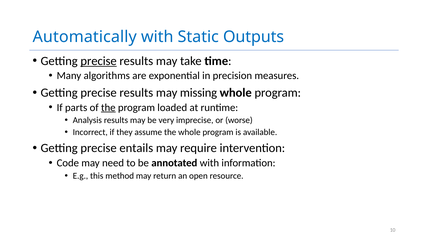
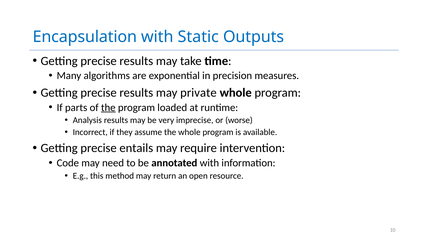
Automatically: Automatically -> Encapsulation (85, 37)
precise underline: present -> none (99, 61)
missing: missing -> private (198, 93)
